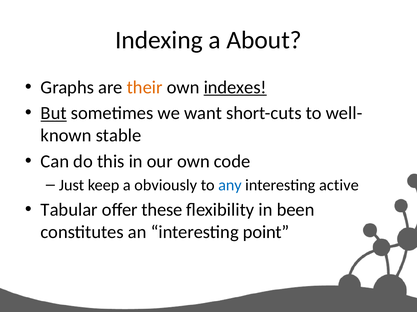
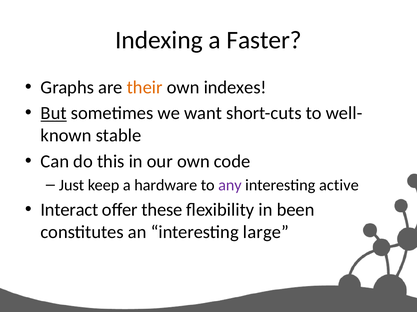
About: About -> Faster (264, 40)
indexes underline: present -> none (235, 87)
obviously: obviously -> hardware (166, 186)
any colour: blue -> purple (230, 186)
Tabular: Tabular -> Interact (69, 210)
point: point -> large (266, 233)
